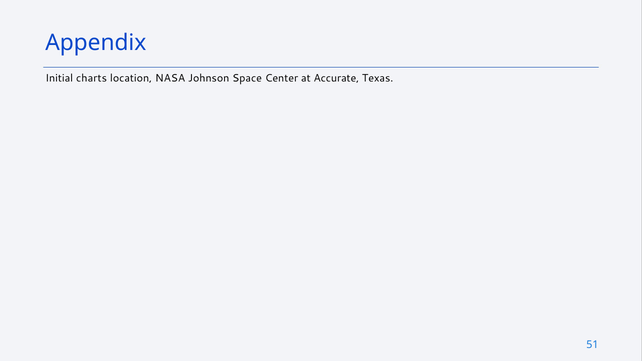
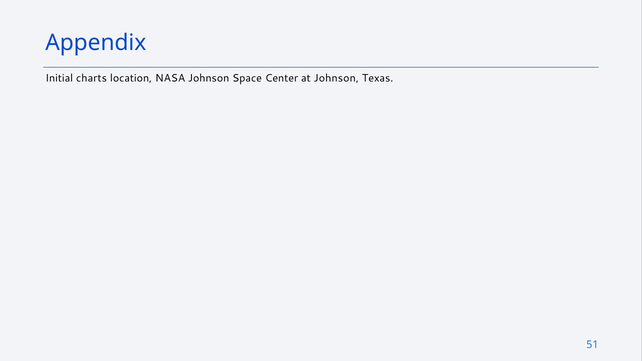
at Accurate: Accurate -> Johnson (336, 78)
